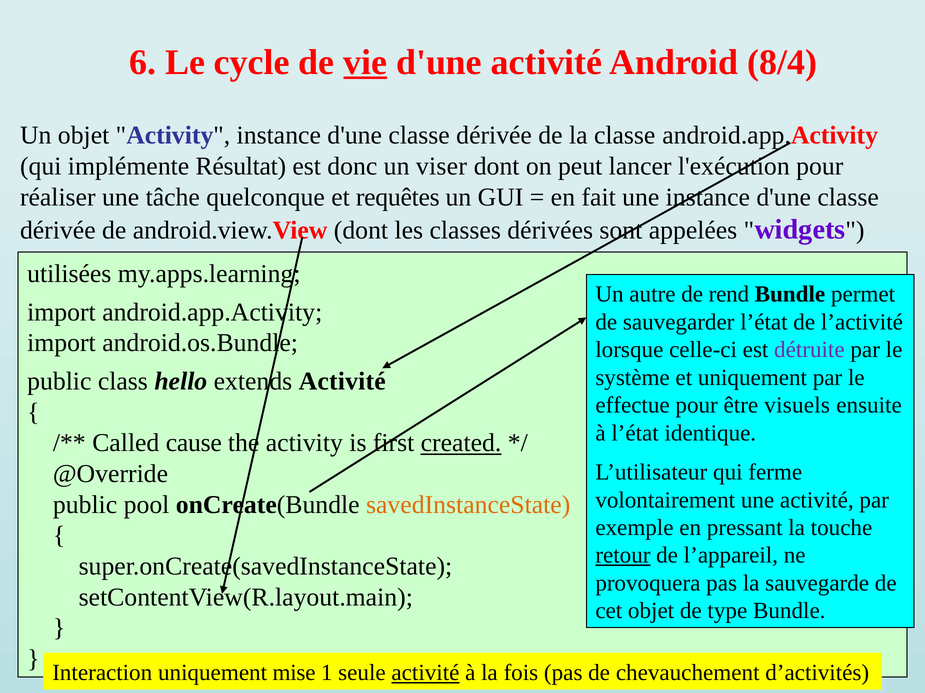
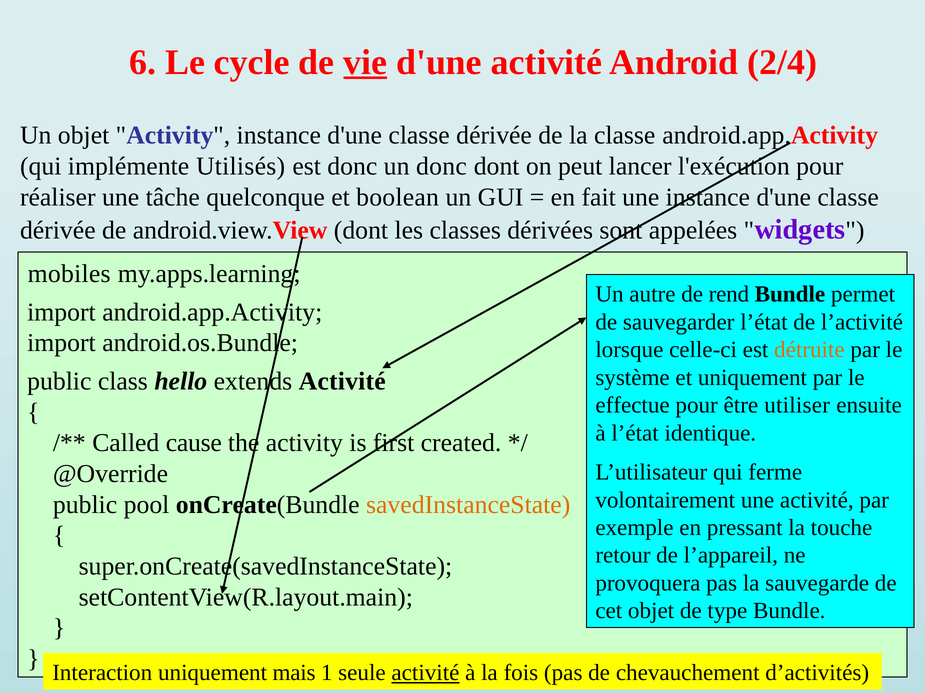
8/4: 8/4 -> 2/4 (782, 62)
Résultat: Résultat -> Utilisés (241, 166)
un viser: viser -> donc (441, 166)
requêtes: requêtes -> boolean (398, 197)
utilisées: utilisées -> mobiles (69, 274)
détruite colour: purple -> orange (809, 350)
visuels: visuels -> utiliser (797, 406)
created underline: present -> none (461, 443)
retour underline: present -> none (623, 556)
mise: mise -> mais (294, 674)
